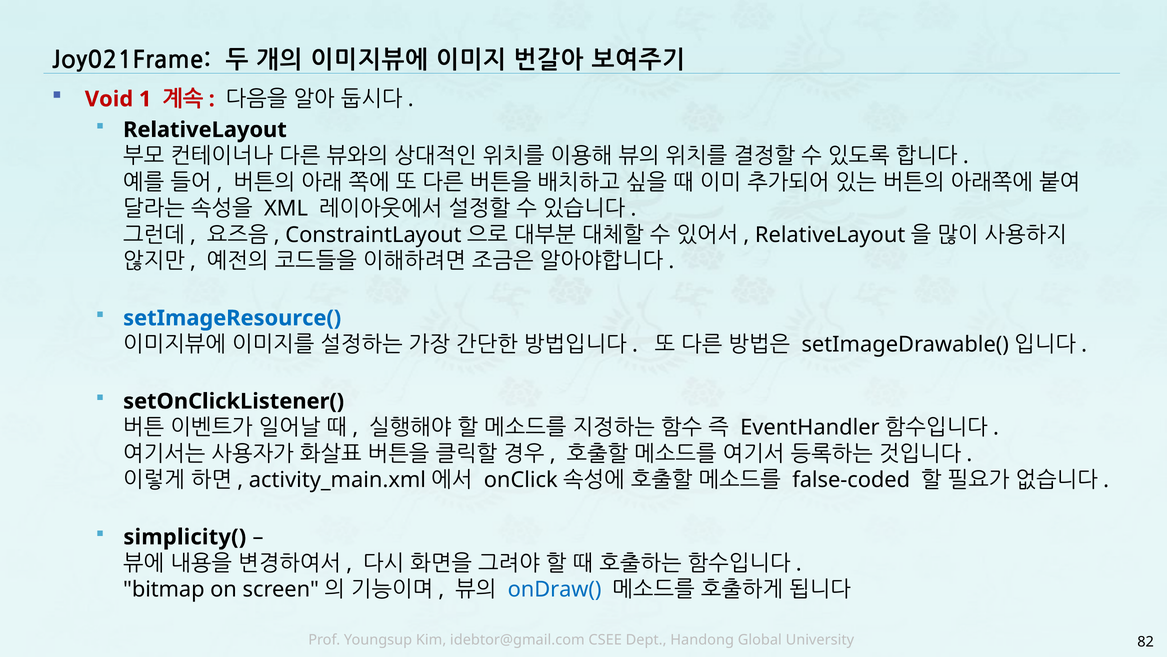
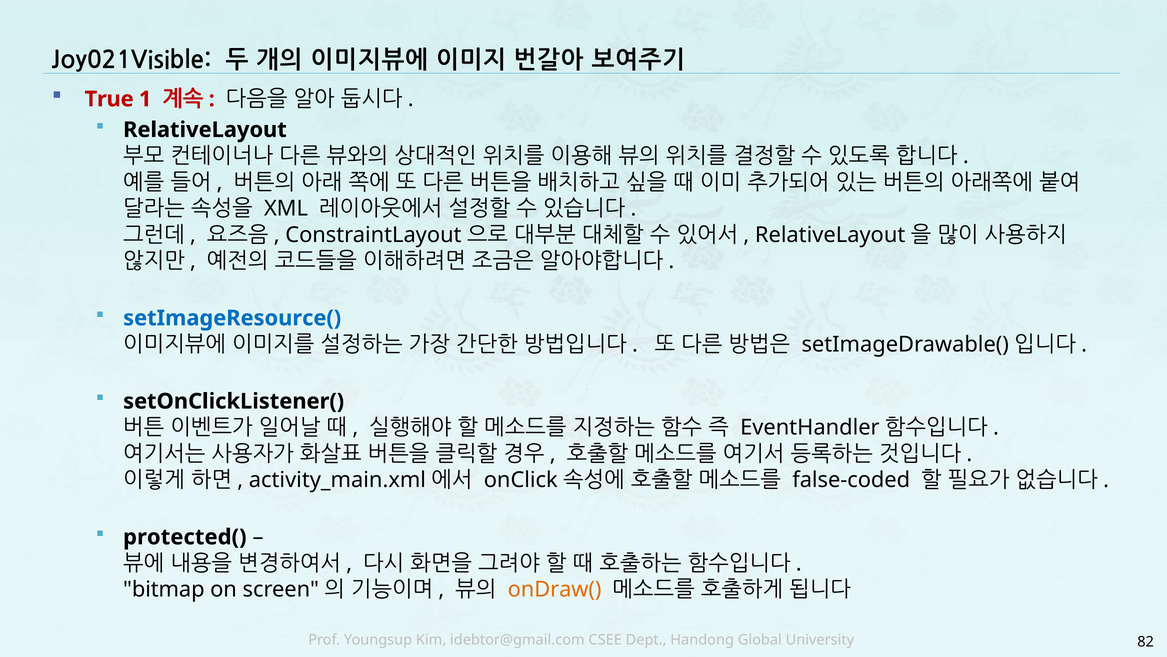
Joy021Frame: Joy021Frame -> Joy021Visible (132, 60)
Void: Void -> True (109, 99)
simplicity(: simplicity( -> protected( (185, 537)
onDraw( colour: blue -> orange (555, 589)
